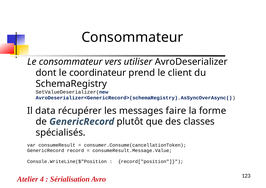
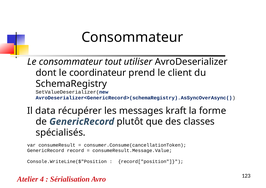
vers: vers -> tout (113, 62)
faire: faire -> kraft (176, 111)
